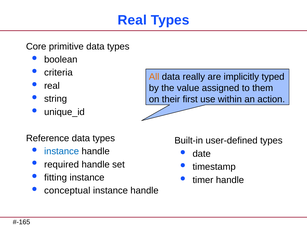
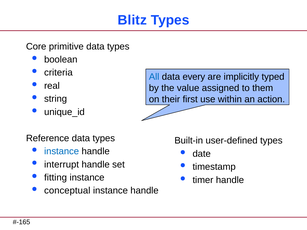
Real: Real -> Blitz (132, 20)
All colour: orange -> blue (154, 77)
really: really -> every (194, 77)
required: required -> interrupt (62, 165)
